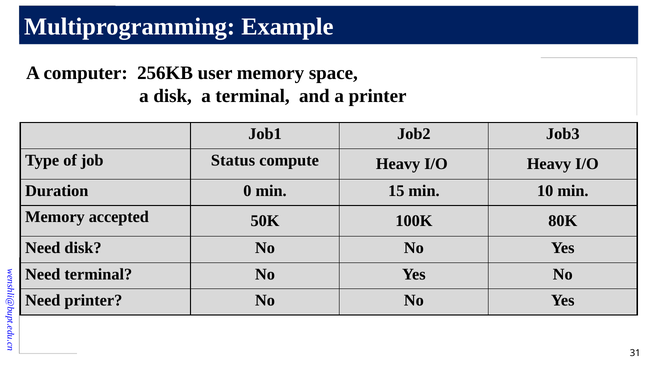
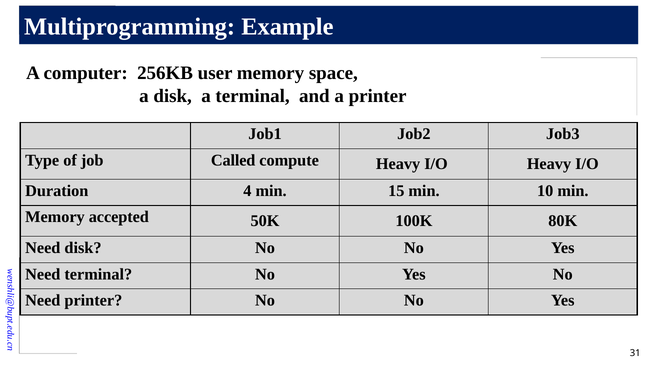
Status: Status -> Called (233, 160)
0: 0 -> 4 (247, 191)
